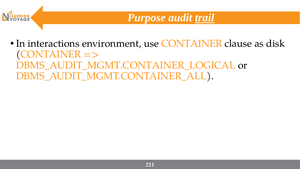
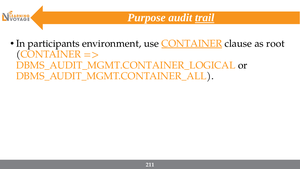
interactions: interactions -> participants (54, 43)
CONTAINER underline: none -> present (192, 43)
disk: disk -> root (275, 43)
